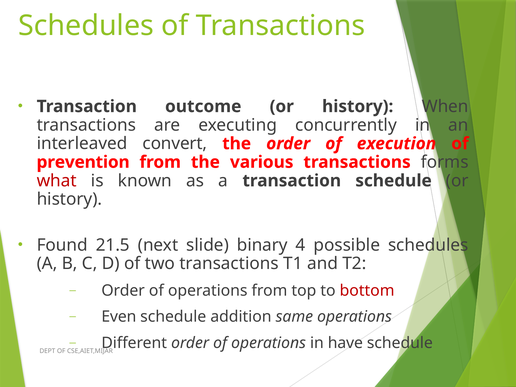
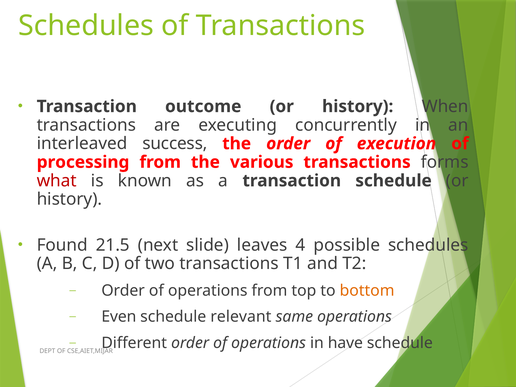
convert: convert -> success (175, 144)
prevention: prevention -> processing (83, 162)
binary: binary -> leaves (262, 245)
bottom colour: red -> orange (367, 291)
addition: addition -> relevant (241, 317)
